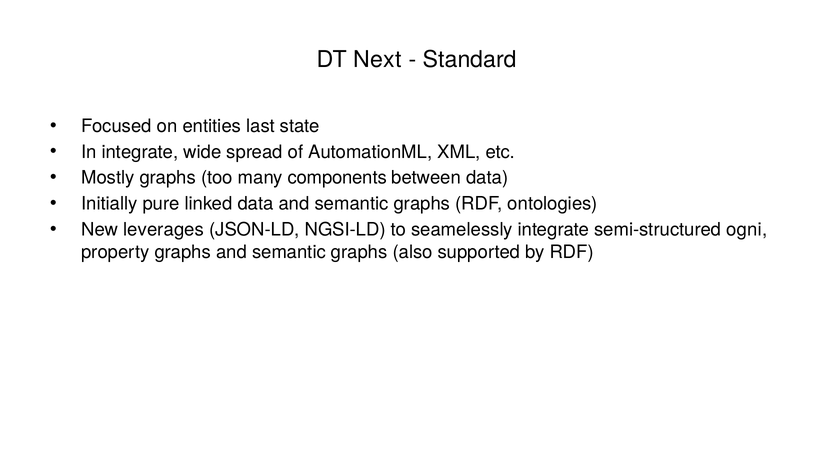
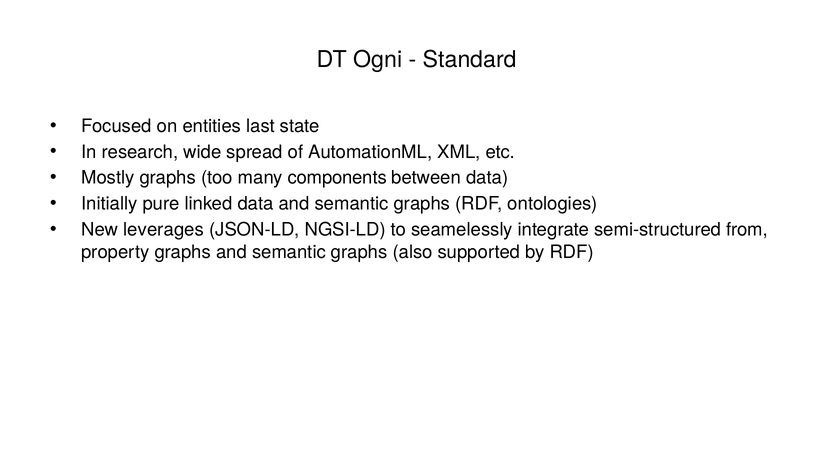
Next: Next -> Ogni (378, 59)
In integrate: integrate -> research (140, 152)
ogni: ogni -> from (747, 230)
